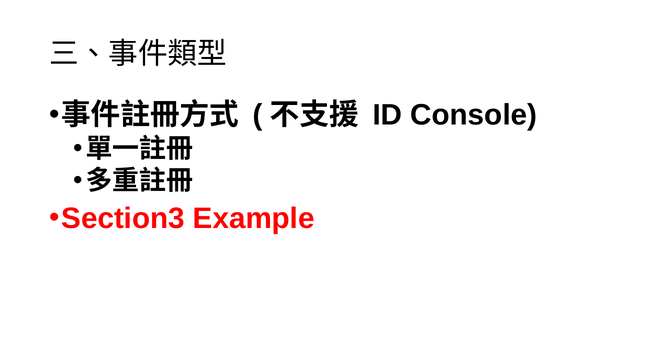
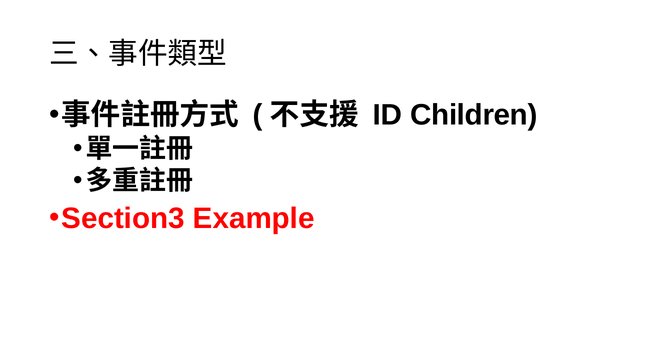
Console: Console -> Children (474, 115)
